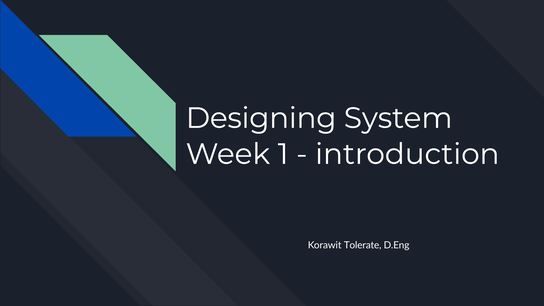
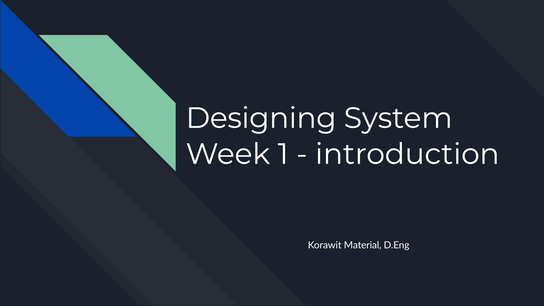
Tolerate: Tolerate -> Material (363, 245)
